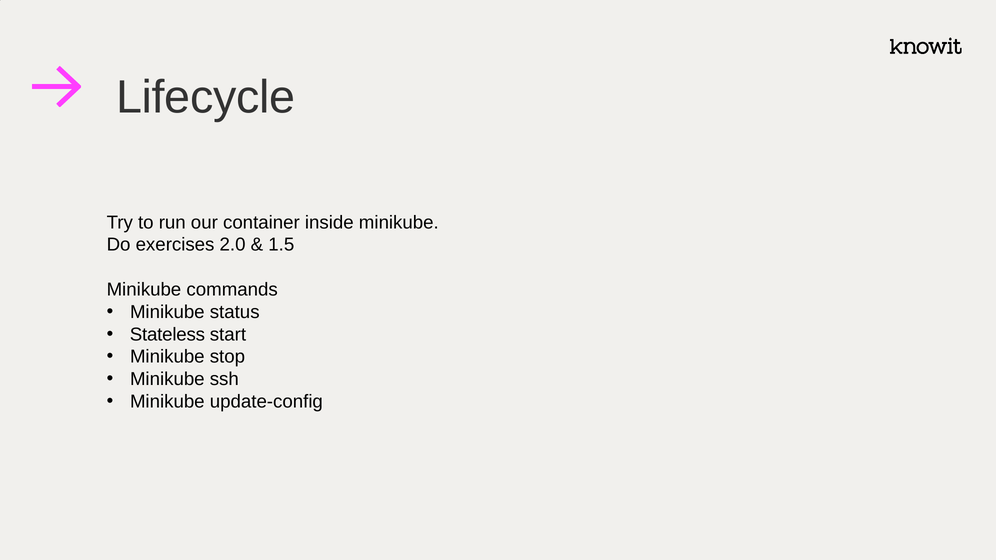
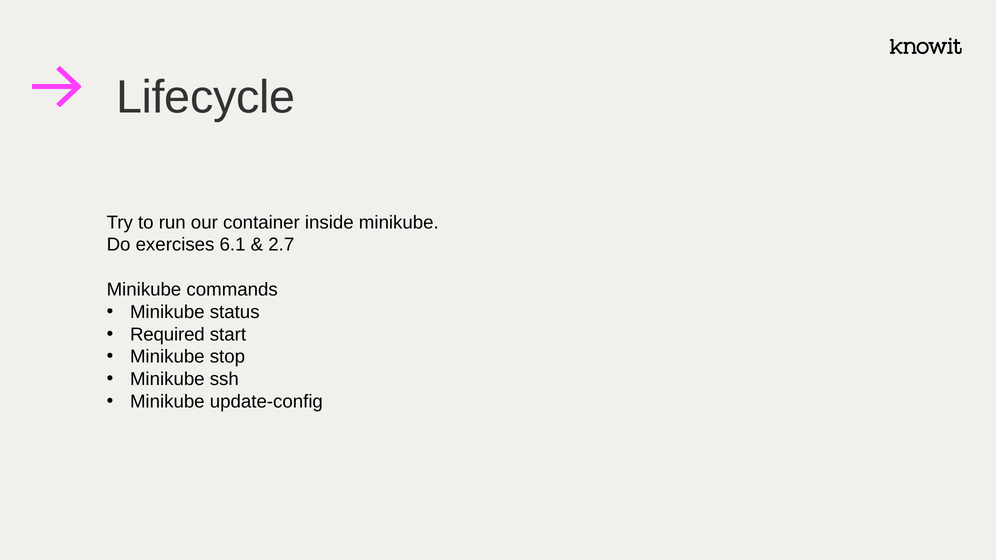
2.0: 2.0 -> 6.1 (233, 245)
1.5: 1.5 -> 2.7 (281, 245)
Stateless: Stateless -> Required (167, 335)
